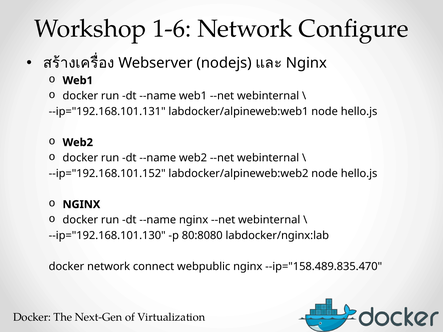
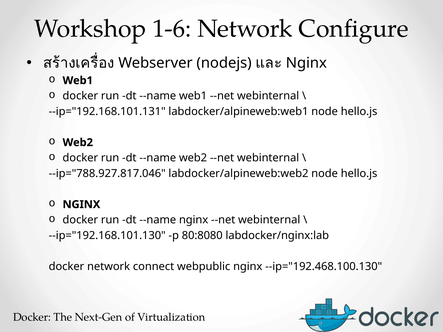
--ip="192.168.101.152: --ip="192.168.101.152 -> --ip="788.927.817.046 (107, 174)
--ip="158.489.835.470: --ip="158.489.835.470 -> --ip="192.468.100.130 (324, 267)
